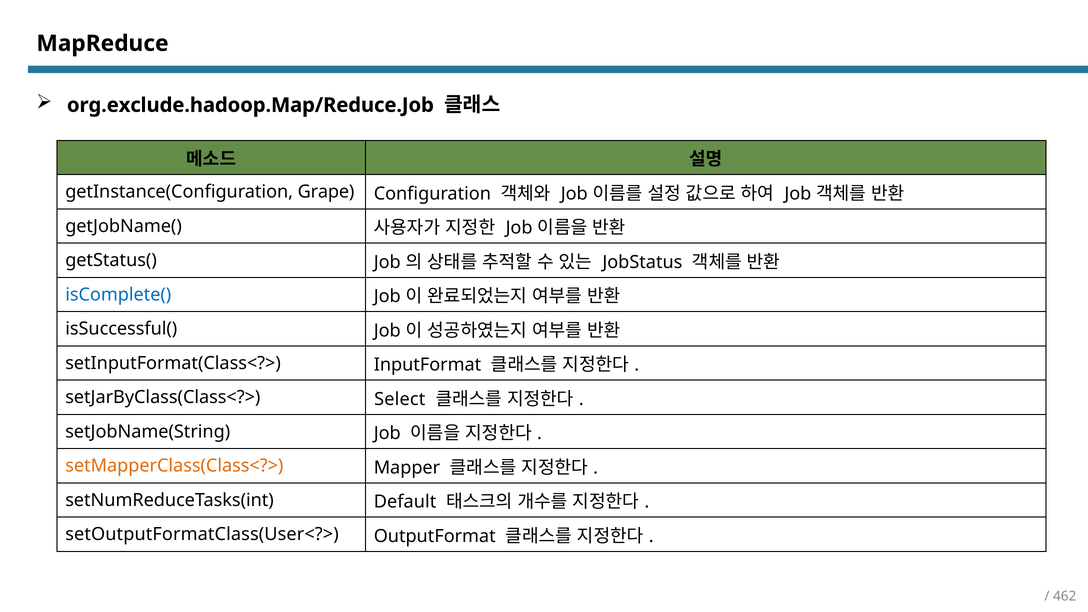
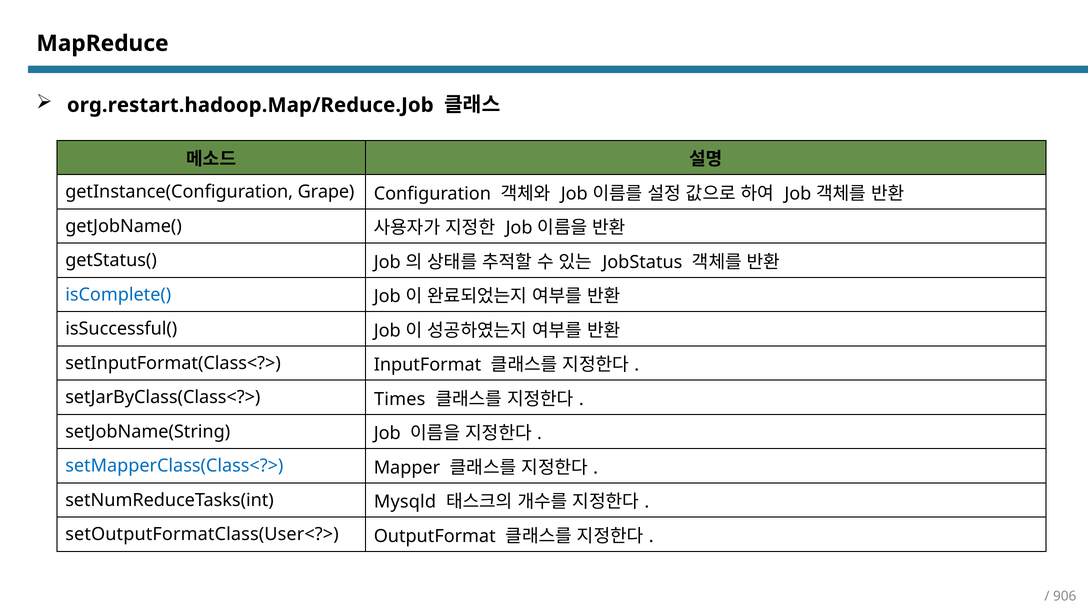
org.exclude.hadoop.Map/Reduce.Job: org.exclude.hadoop.Map/Reduce.Job -> org.restart.hadoop.Map/Reduce.Job (250, 105)
Select: Select -> Times (400, 399)
setMapperClass(Class<?> colour: orange -> blue (174, 466)
Default: Default -> Mysqld (405, 502)
462: 462 -> 906 (1065, 596)
